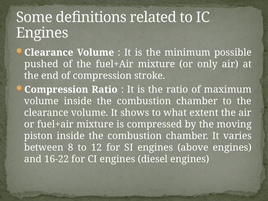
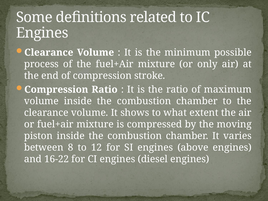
pushed: pushed -> process (41, 64)
